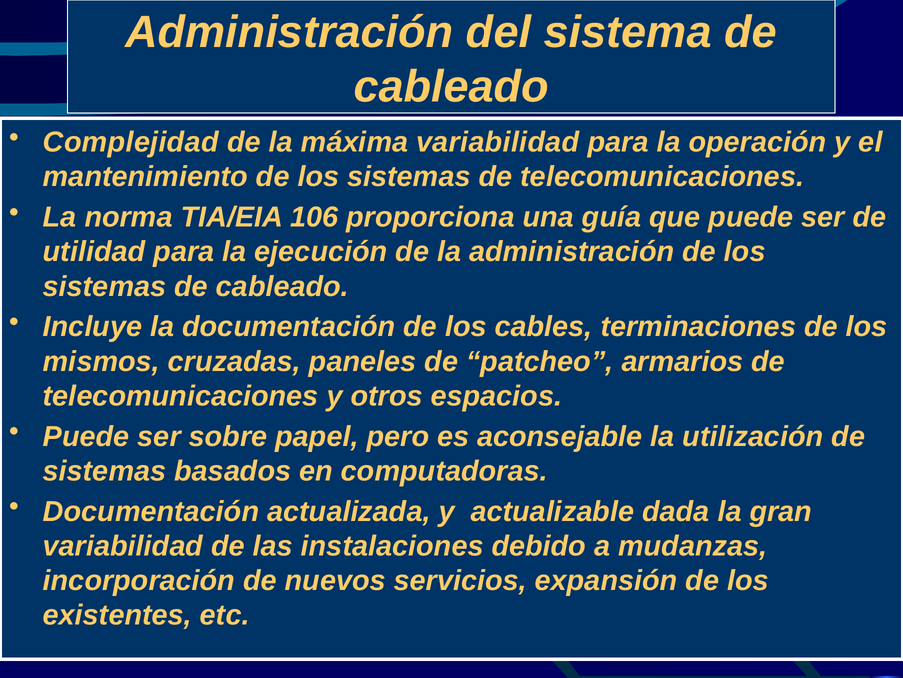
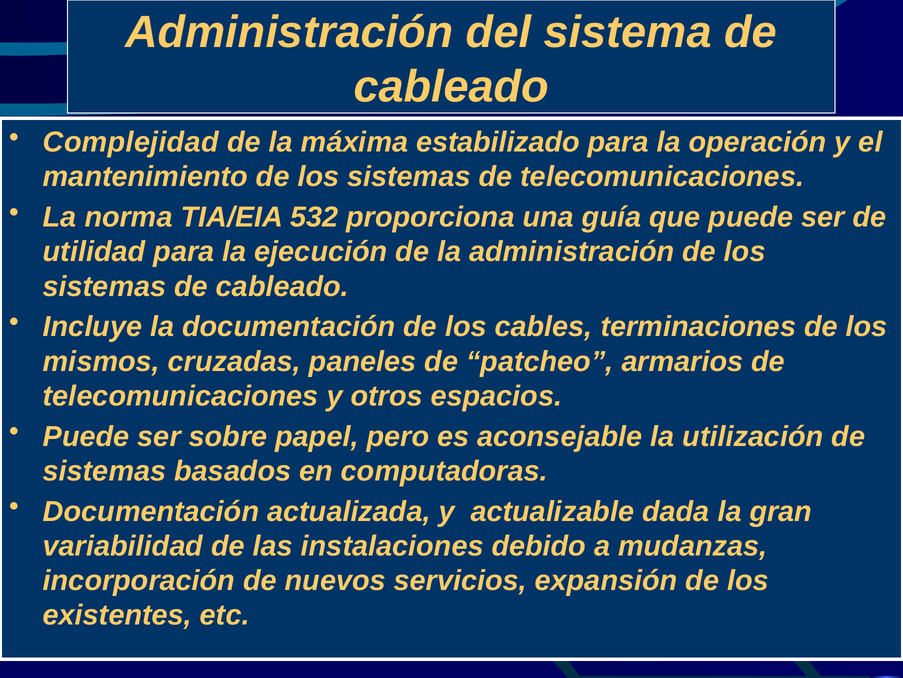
máxima variabilidad: variabilidad -> estabilizado (498, 142)
106: 106 -> 532 (314, 217)
